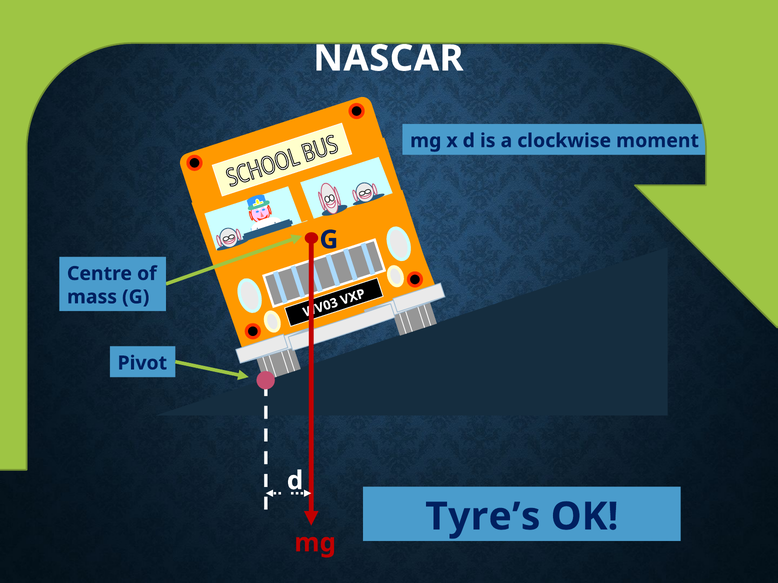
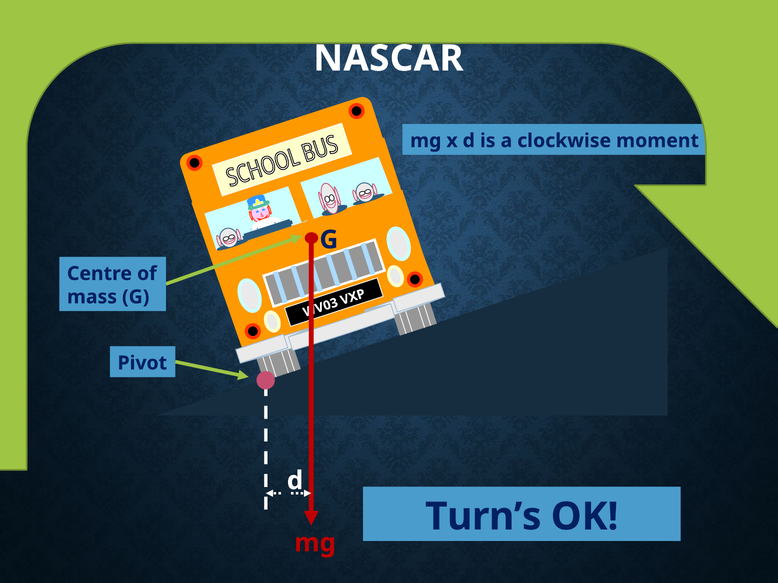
Tyre’s: Tyre’s -> Turn’s (483, 517)
